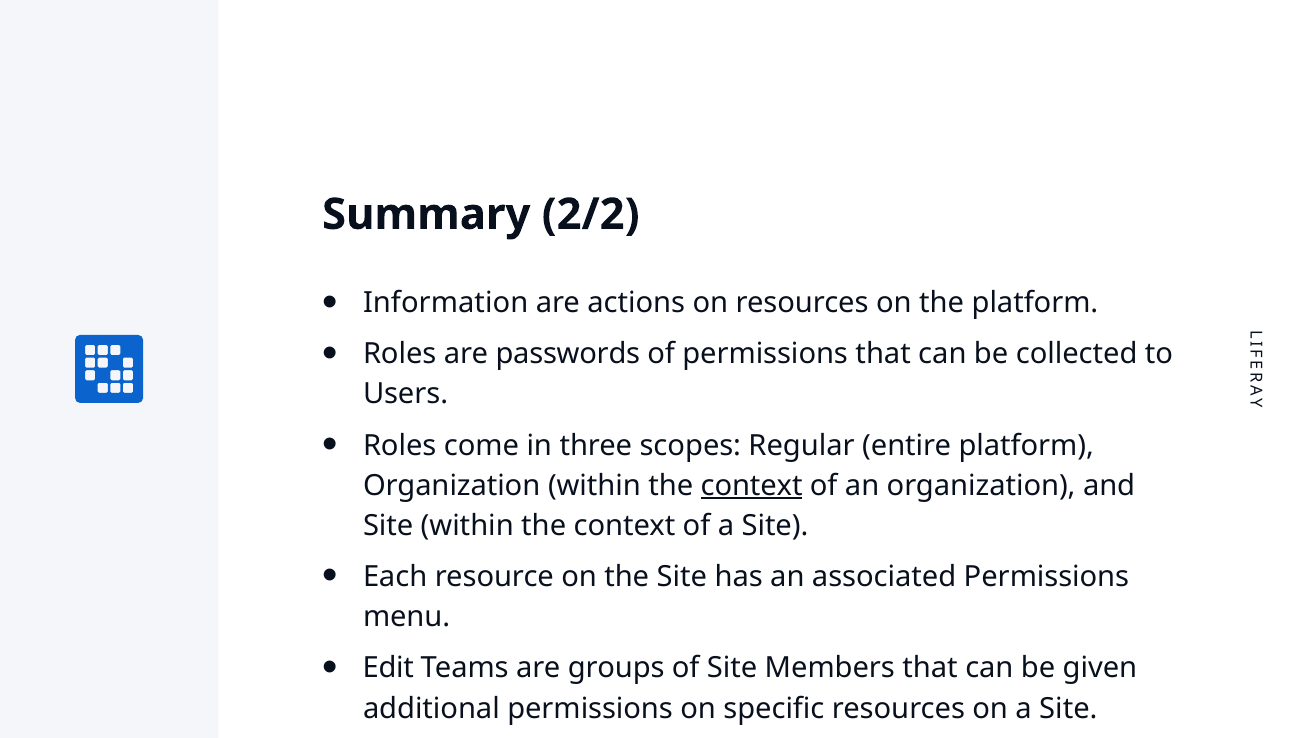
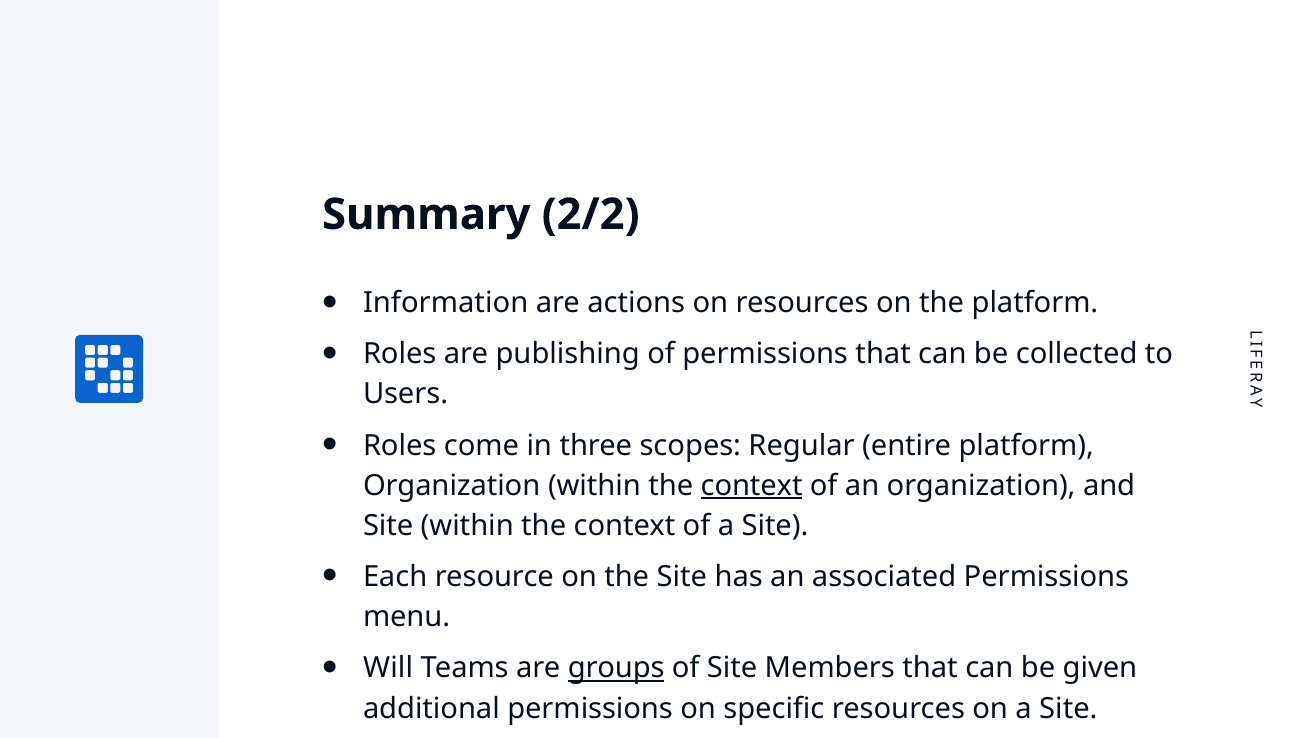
passwords: passwords -> publishing (568, 354)
Edit: Edit -> Will (388, 668)
groups underline: none -> present (616, 668)
